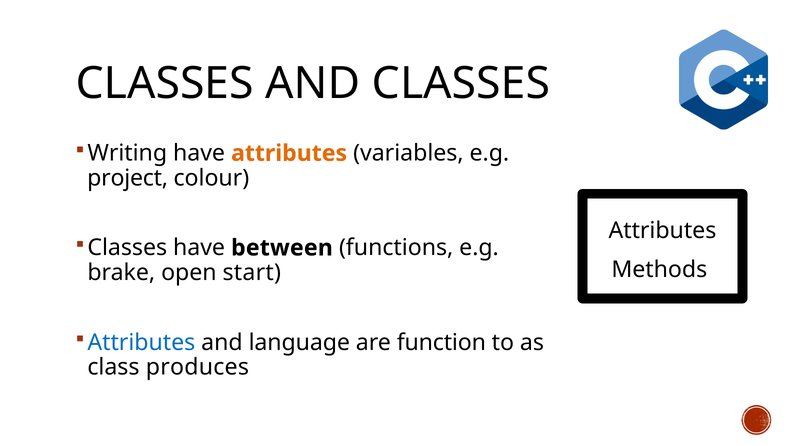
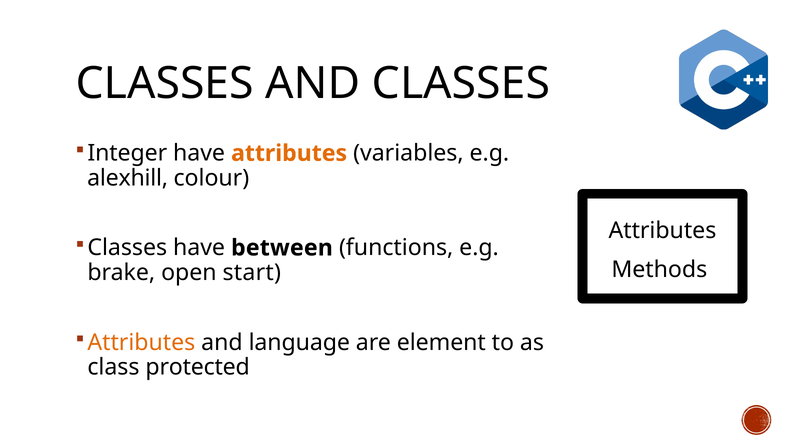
Writing: Writing -> Integer (127, 153)
project: project -> alexhill (128, 178)
Attributes colour: blue -> orange (141, 342)
function: function -> element (441, 342)
produces: produces -> protected (198, 367)
